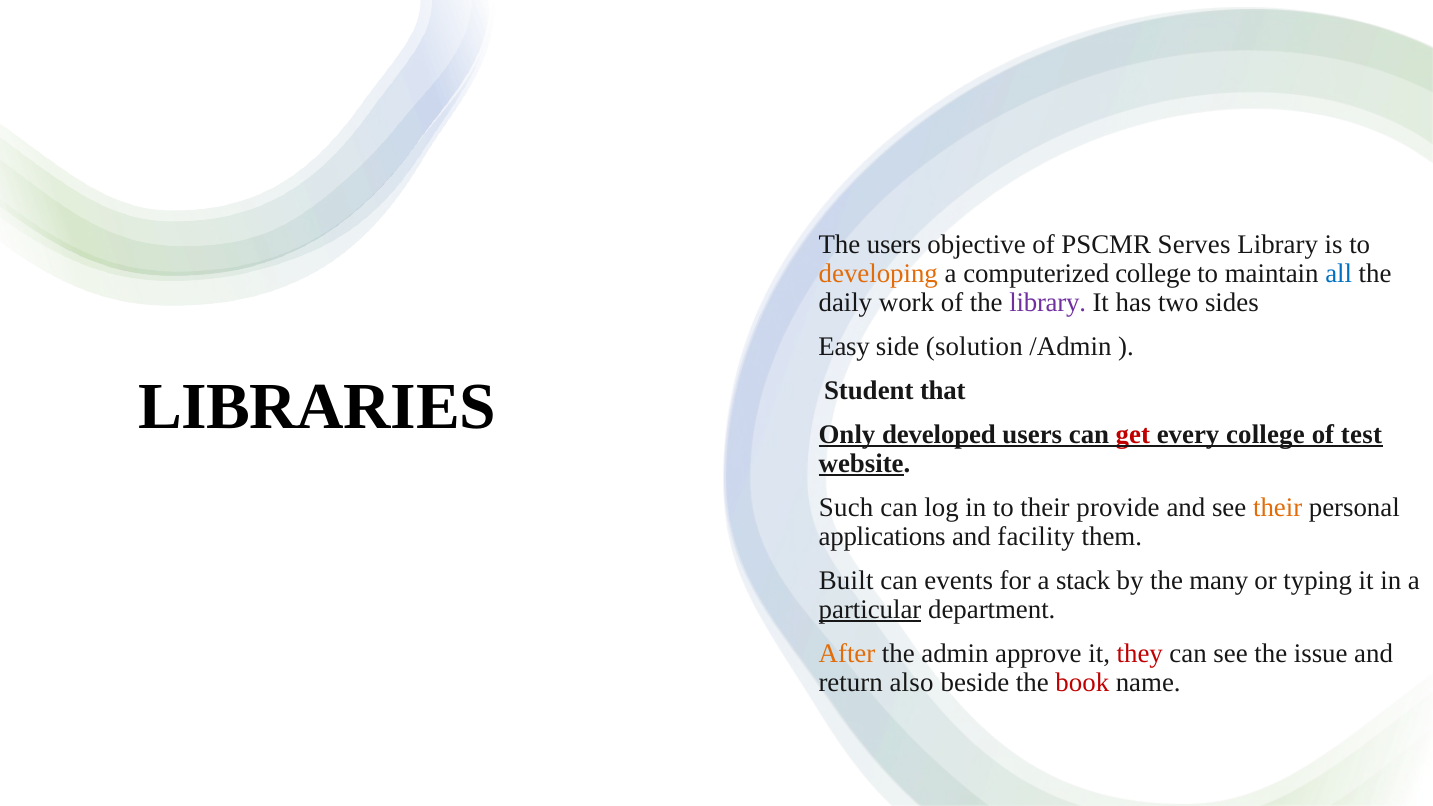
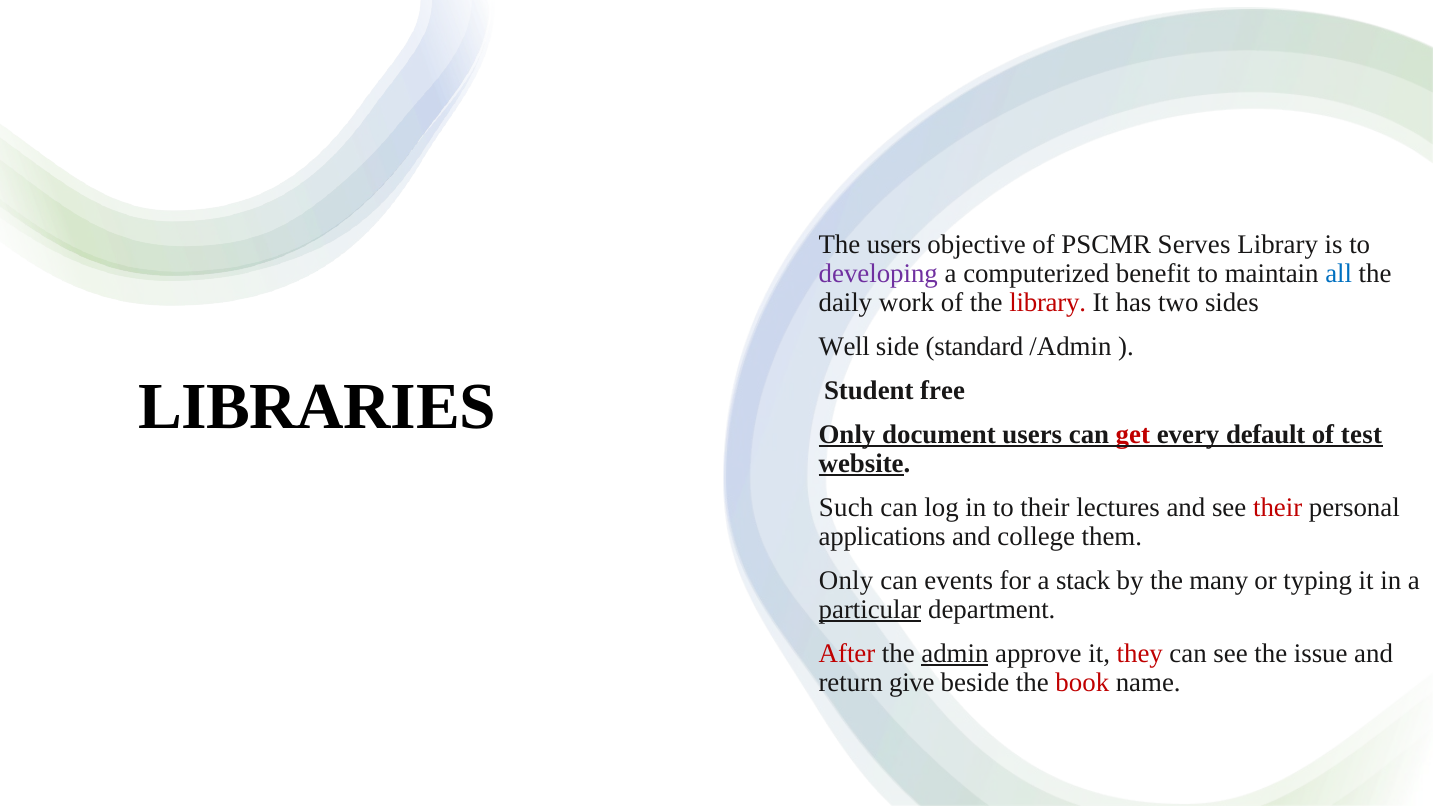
developing colour: orange -> purple (878, 273)
computerized college: college -> benefit (1153, 273)
library colour: purple -> red (1048, 302)
Easy: Easy -> Well (844, 346)
solution: solution -> standard (975, 346)
that: that -> free (943, 390)
developed: developed -> document (939, 434)
every college: college -> default (1266, 434)
provide: provide -> lectures (1118, 507)
their colour: orange -> red (1278, 507)
facility: facility -> college (1036, 536)
Built: Built -> Only (846, 580)
After colour: orange -> red (847, 653)
admin underline: none -> present (955, 653)
also: also -> give (912, 682)
